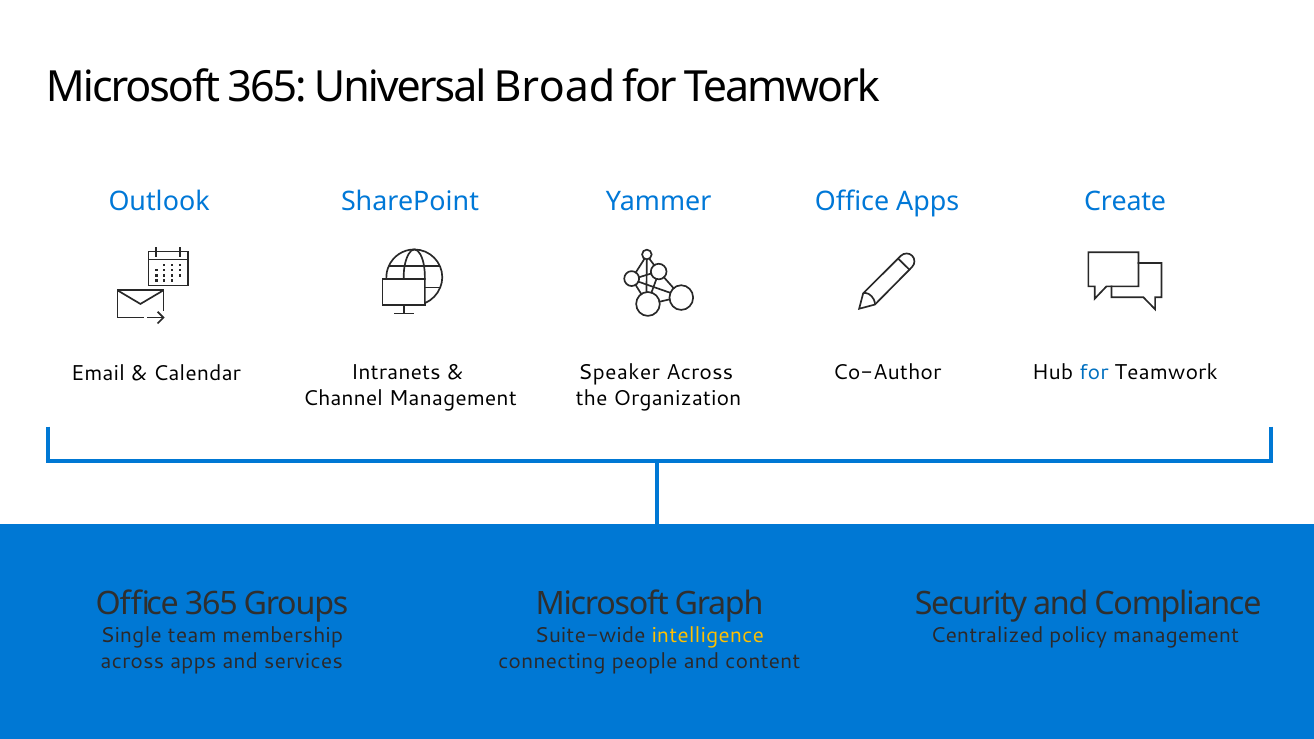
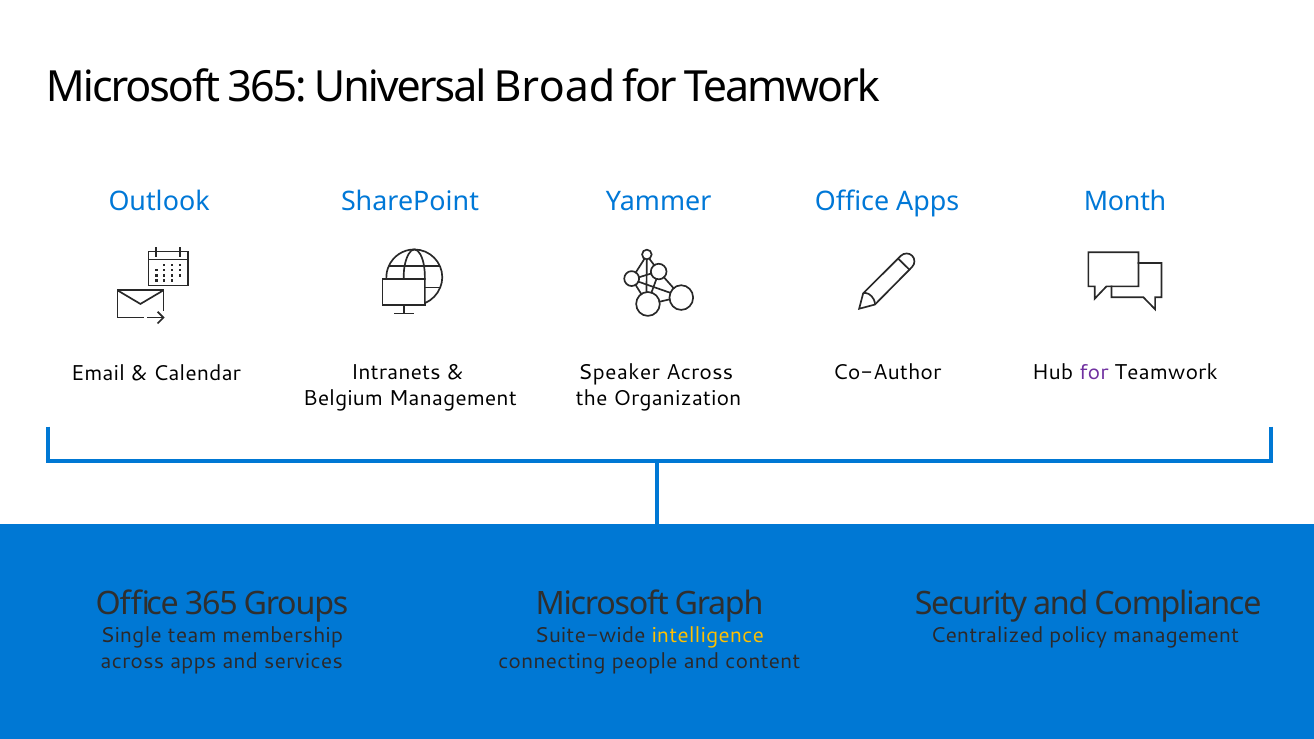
Create: Create -> Month (1125, 202)
for colour: blue -> purple (1094, 373)
Channel: Channel -> Belgium (343, 399)
